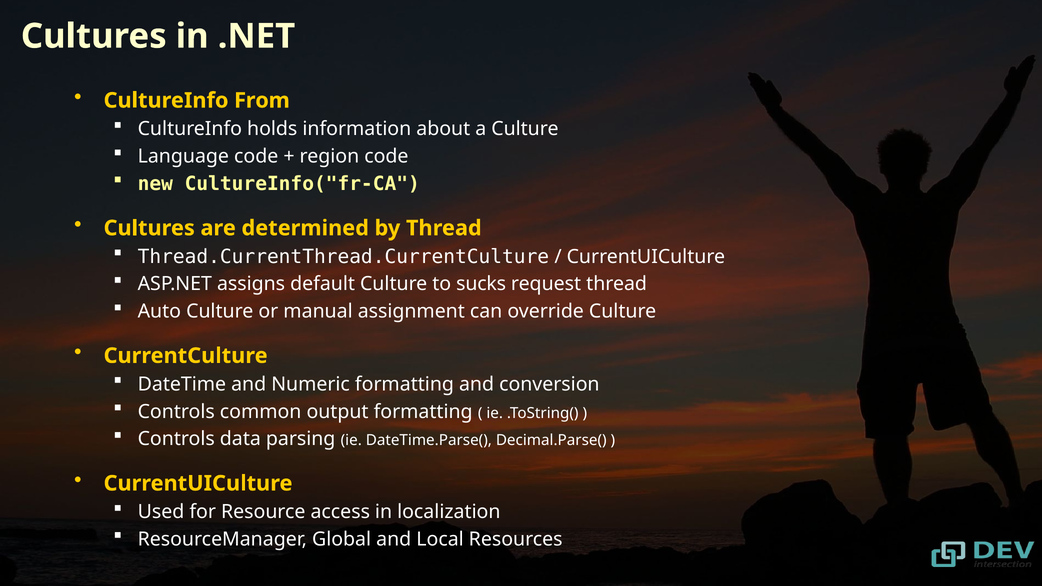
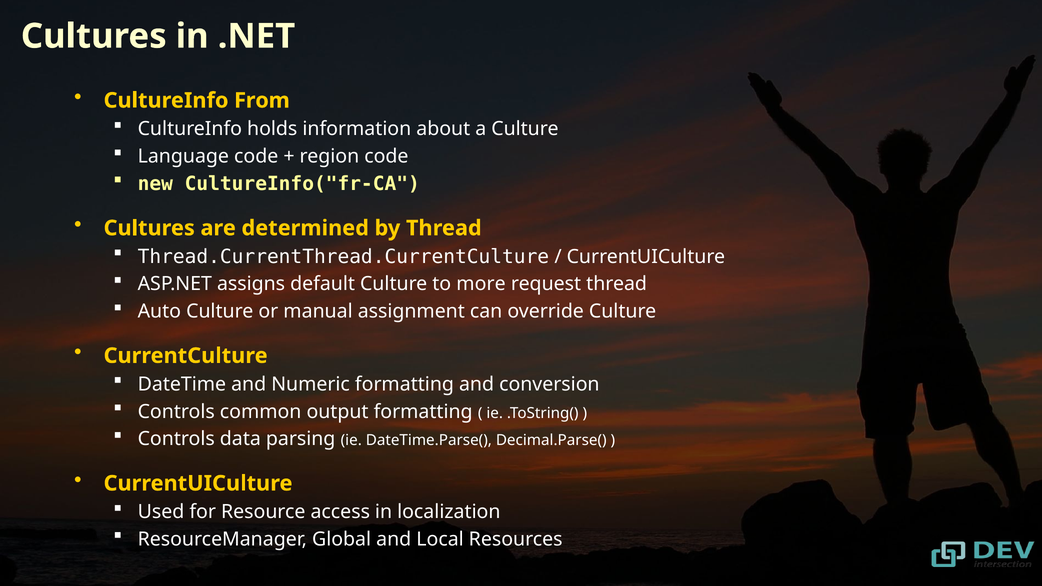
sucks: sucks -> more (481, 284)
